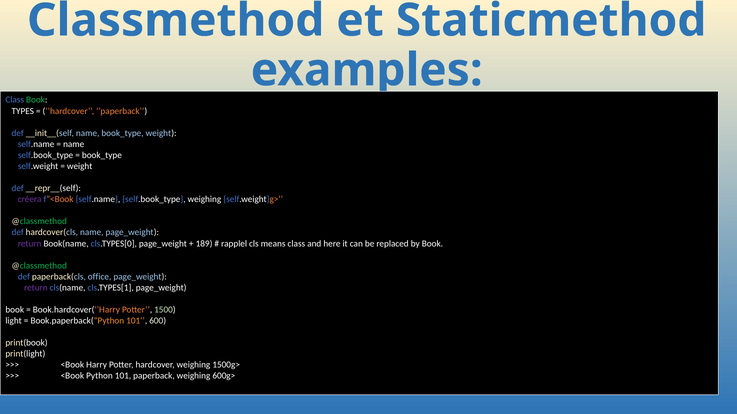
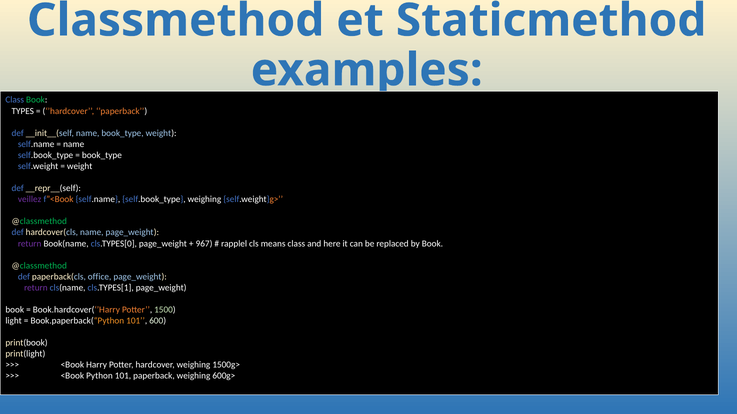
créera: créera -> veillez (30, 200)
189: 189 -> 967 (204, 244)
